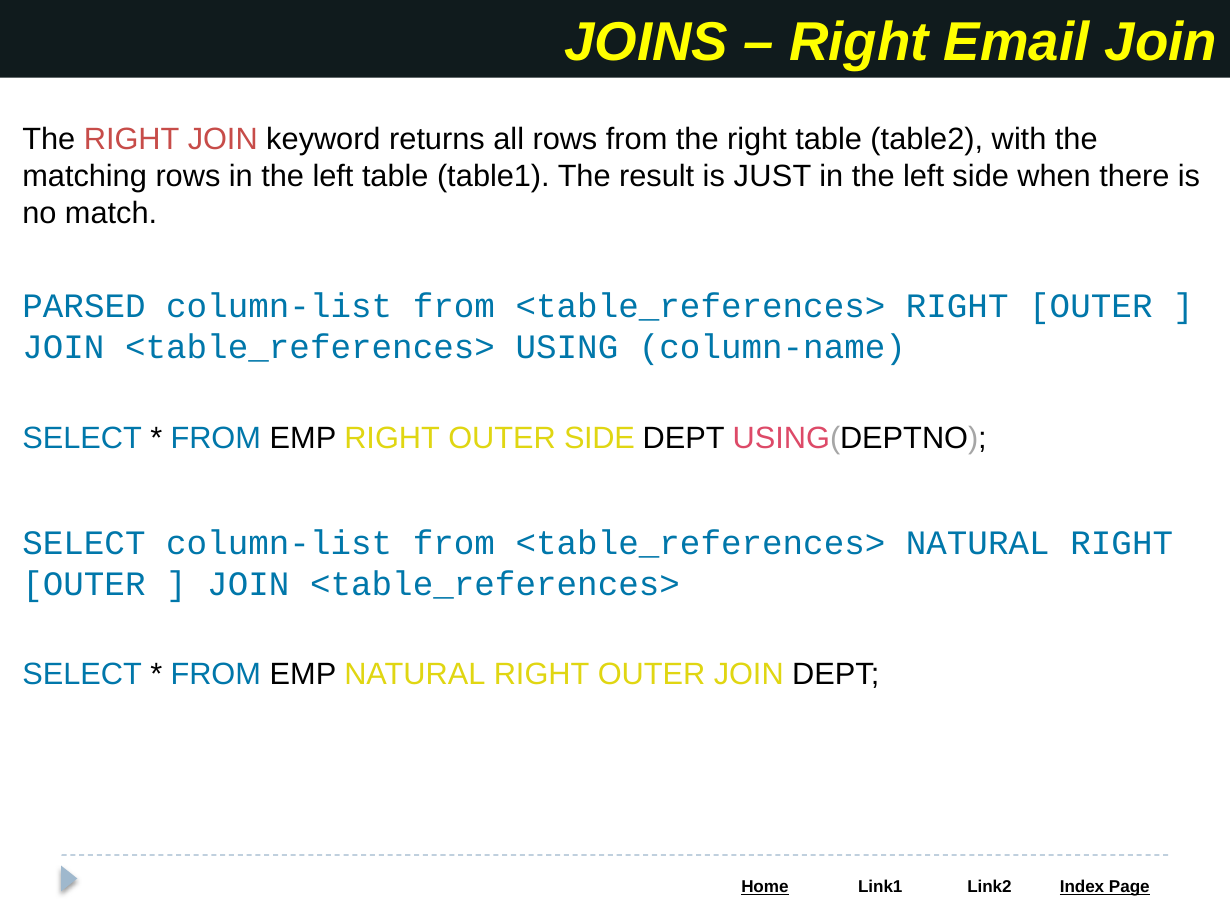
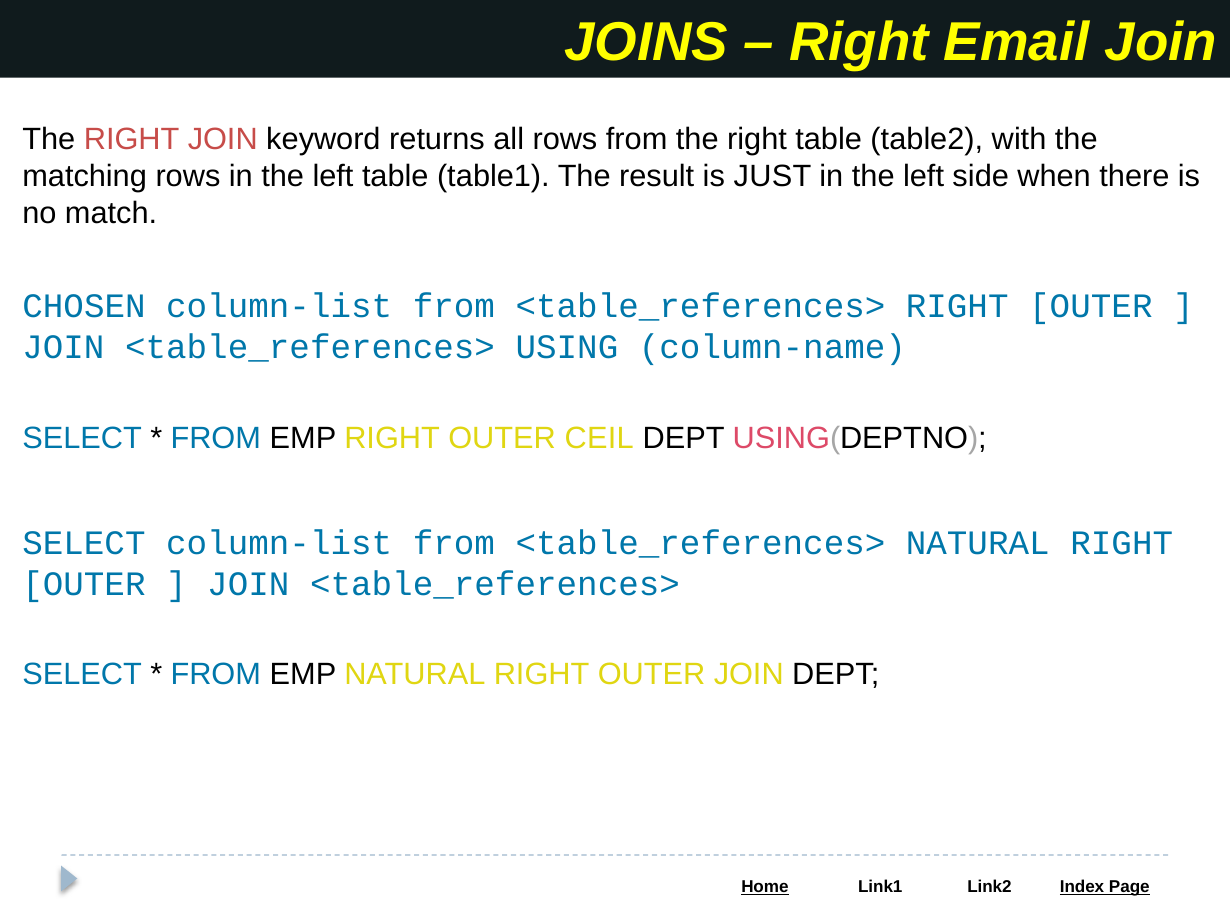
PARSED: PARSED -> CHOSEN (84, 306)
OUTER SIDE: SIDE -> CEIL (599, 438)
